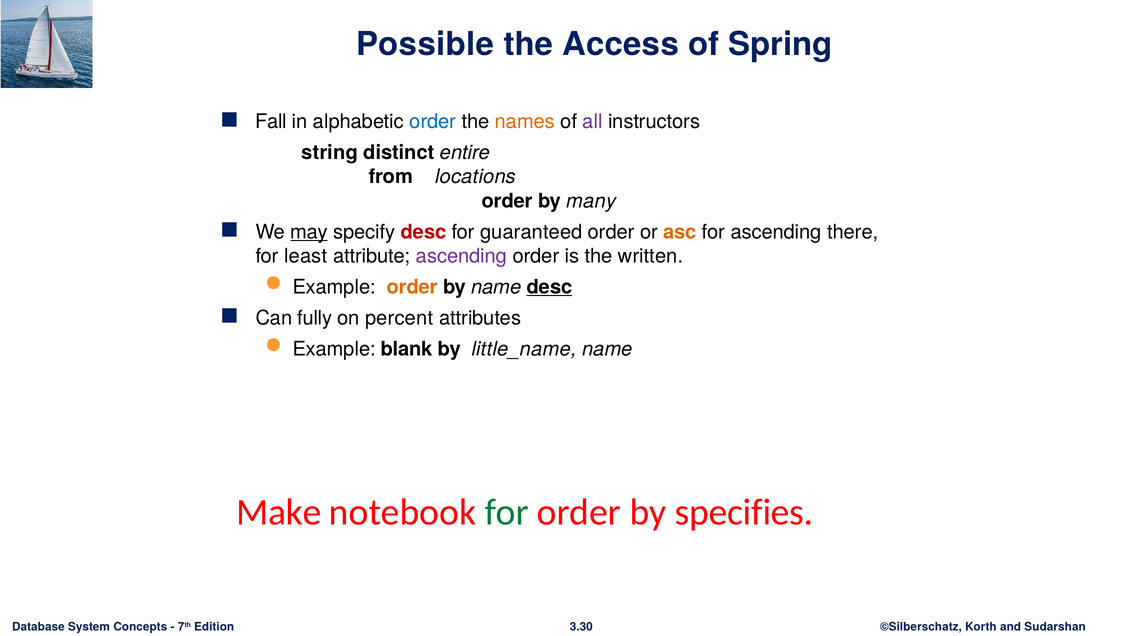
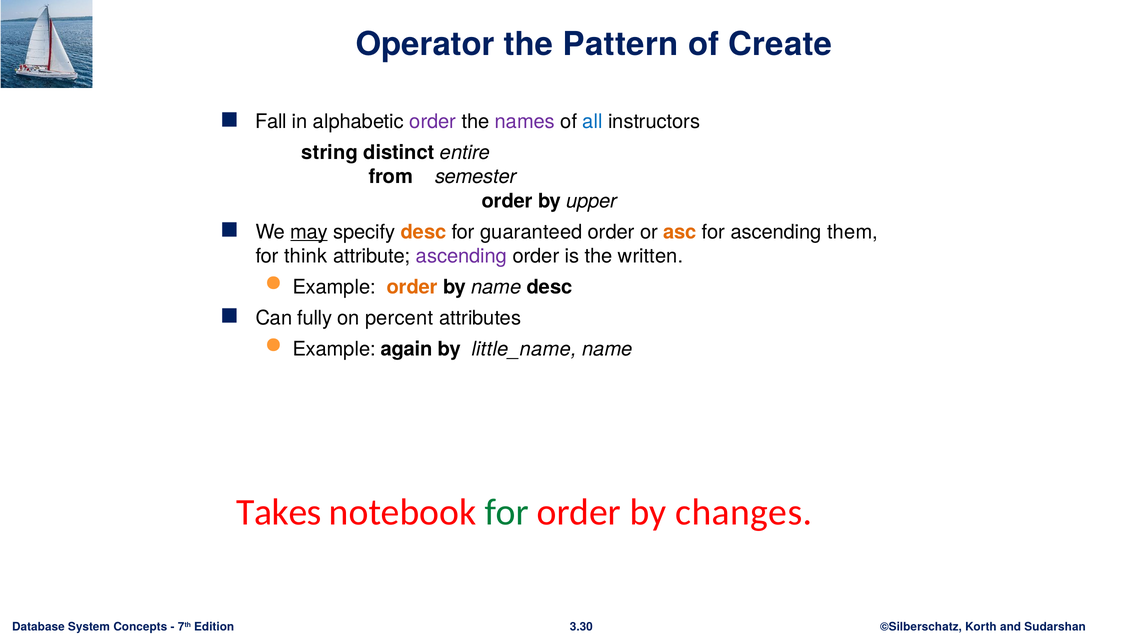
Possible: Possible -> Operator (425, 44)
Access: Access -> Pattern (621, 44)
Spring: Spring -> Create (780, 44)
order colour: blue -> purple (433, 122)
names colour: orange -> purple (525, 122)
all colour: purple -> blue (593, 122)
locations: locations -> semester (476, 177)
many: many -> upper (592, 201)
desc colour: red -> orange (424, 232)
there: there -> them (853, 232)
least: least -> think (306, 256)
desc underline: present -> none (550, 287)
blank: blank -> again (407, 349)
Make: Make -> Takes (279, 512)
specifies: specifies -> changes (744, 512)
